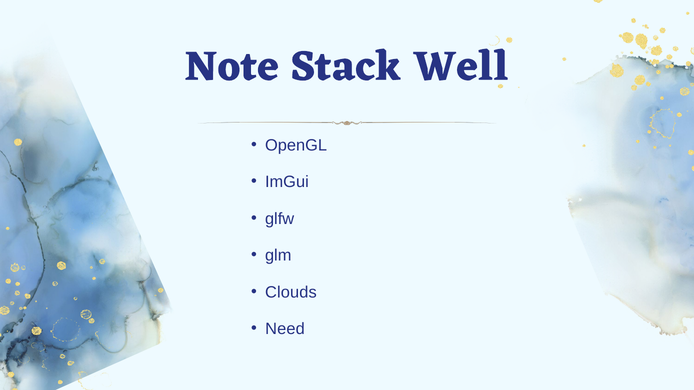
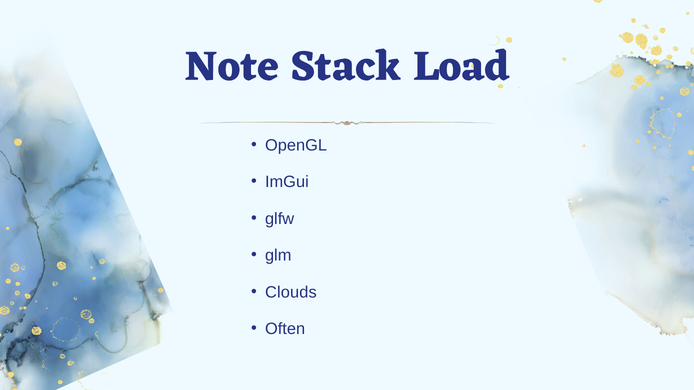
Well: Well -> Load (461, 66)
Need: Need -> Often (285, 329)
